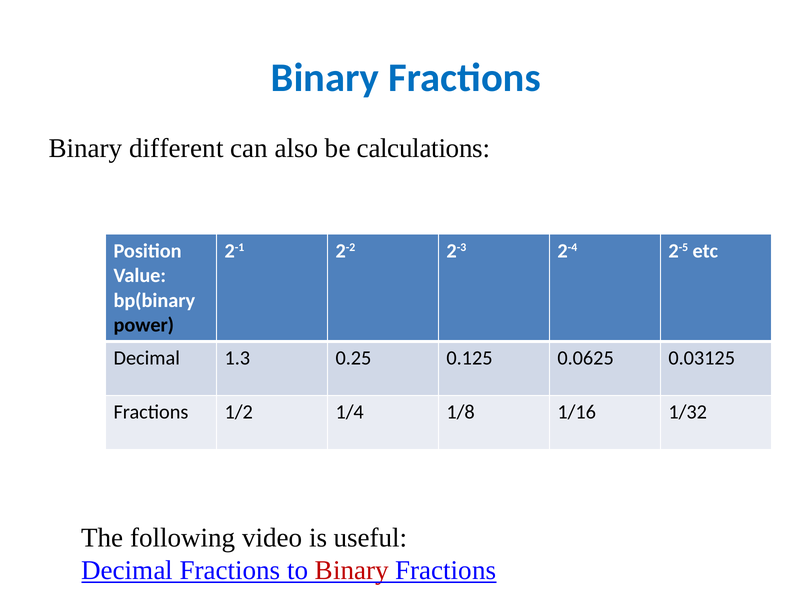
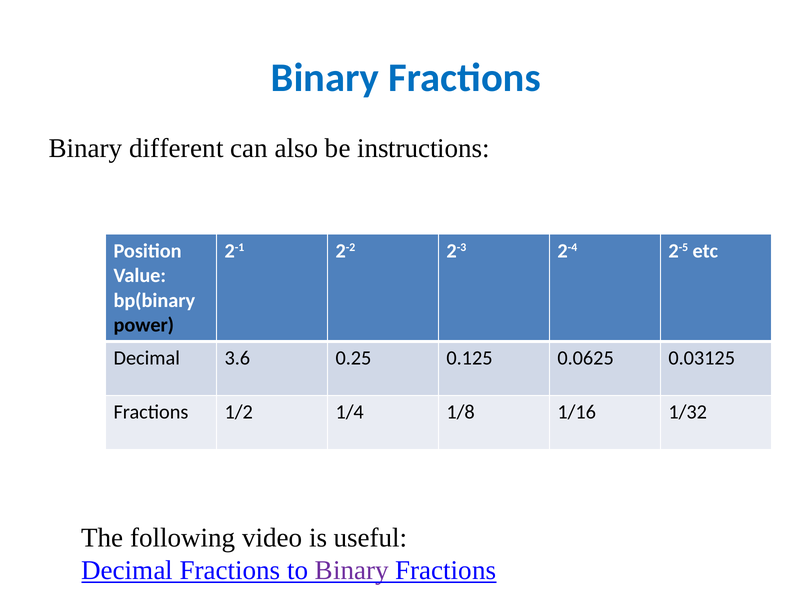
calculations: calculations -> instructions (423, 148)
1.3: 1.3 -> 3.6 (237, 358)
Binary colour: red -> purple (352, 570)
